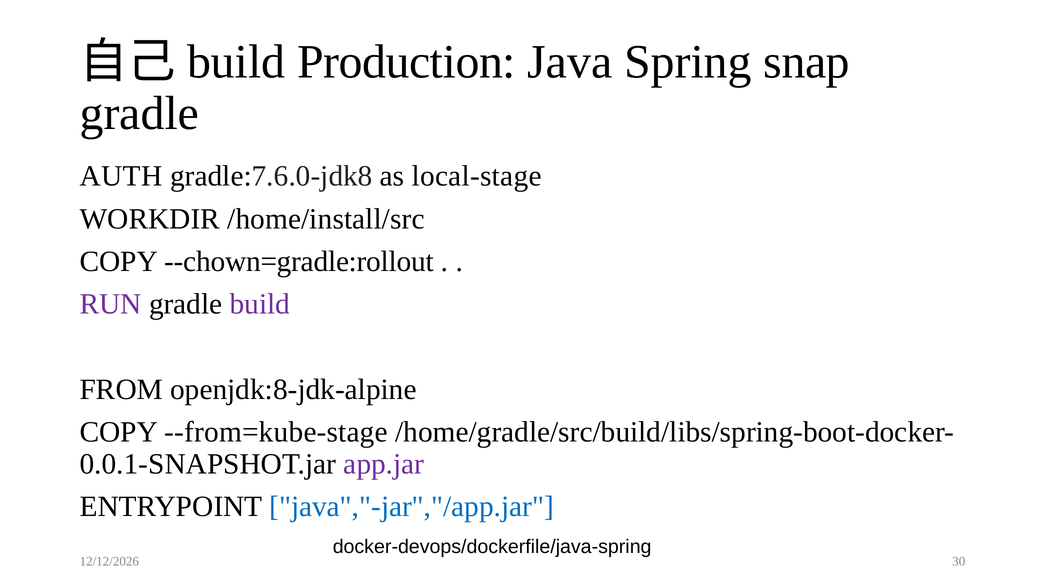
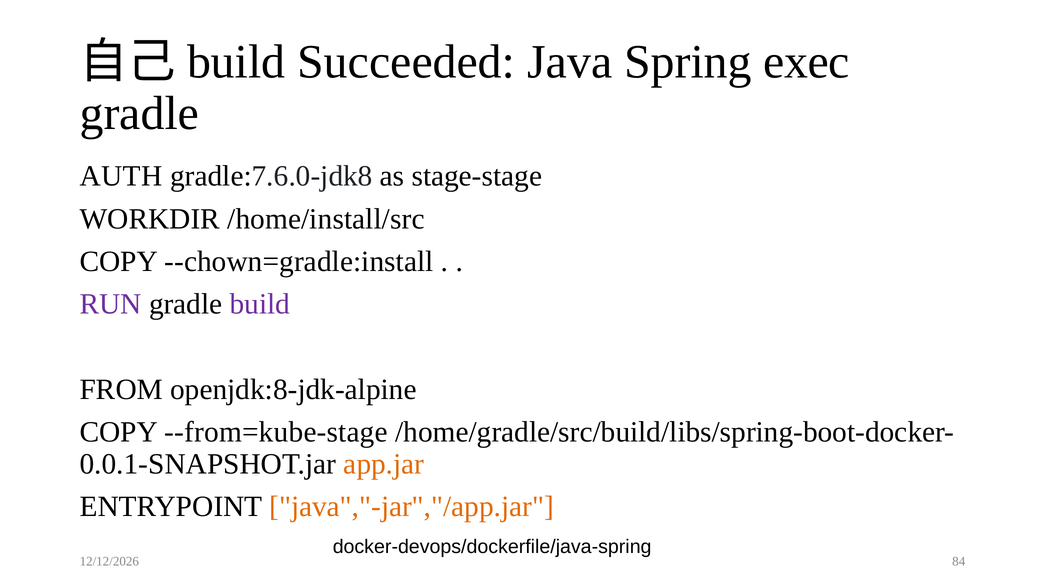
Production: Production -> Succeeded (406, 62)
snap: snap -> exec (807, 62)
local-stage: local-stage -> stage-stage (477, 176)
--chown=gradle:rollout: --chown=gradle:rollout -> --chown=gradle:install (299, 261)
app.jar colour: purple -> orange (384, 464)
java","-jar","/app.jar colour: blue -> orange (412, 507)
30: 30 -> 84 (959, 561)
